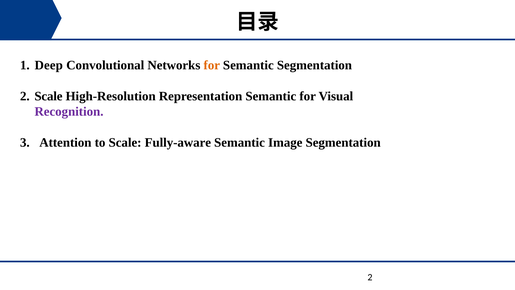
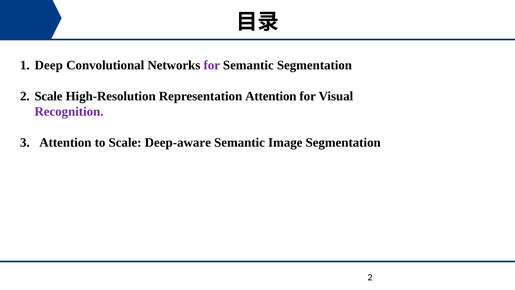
for colour: orange -> purple (212, 65)
Representation Semantic: Semantic -> Attention (271, 96)
Fully-aware: Fully-aware -> Deep-aware (178, 142)
